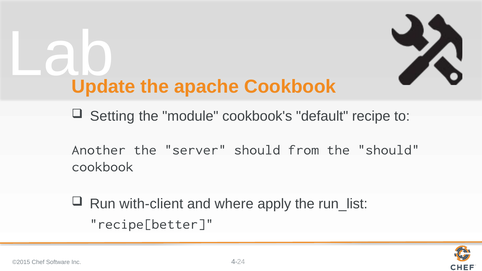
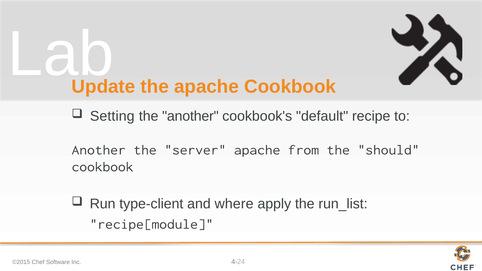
the module: module -> another (190, 116)
server should: should -> apache (257, 150)
with-client: with-client -> type-client (151, 204)
recipe[better: recipe[better -> recipe[module (152, 224)
